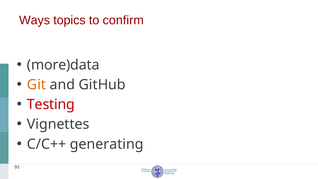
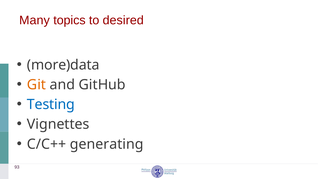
Ways: Ways -> Many (34, 20)
confirm: confirm -> desired (123, 20)
Testing colour: red -> blue (51, 104)
